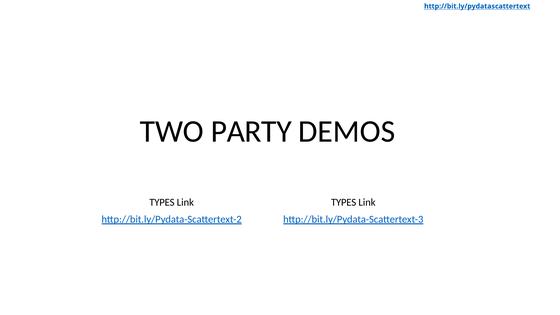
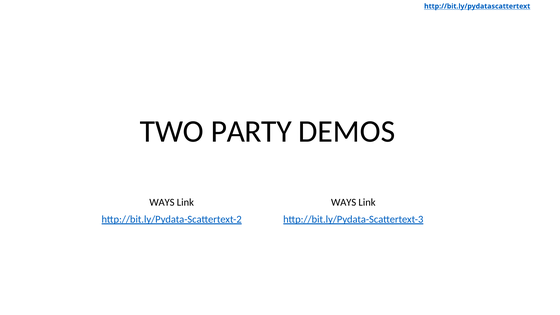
TYPES: TYPES -> WAYS (162, 202)
Link TYPES: TYPES -> WAYS (344, 202)
